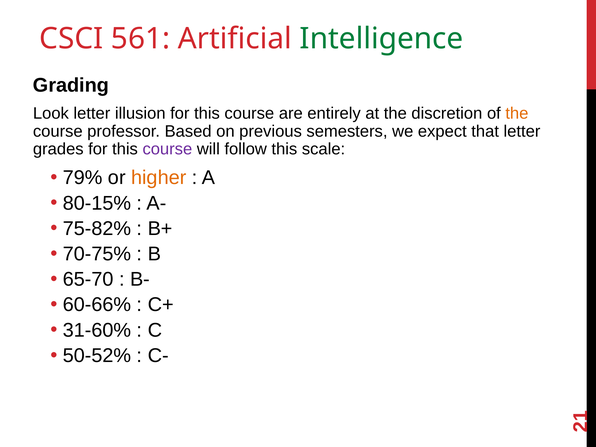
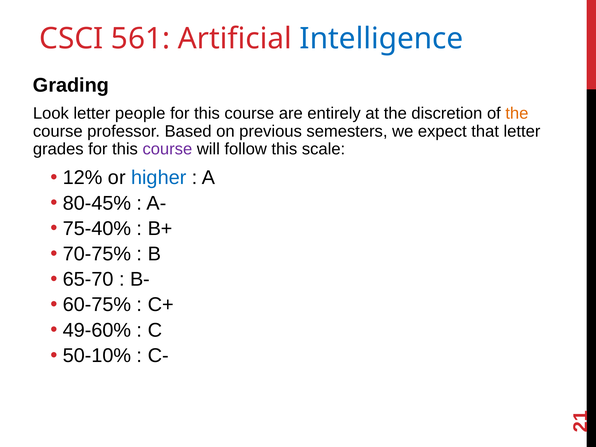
Intelligence colour: green -> blue (381, 39)
illusion: illusion -> people (140, 113)
79%: 79% -> 12% (83, 178)
higher colour: orange -> blue (159, 178)
80-15%: 80-15% -> 80-45% (97, 203)
75-82%: 75-82% -> 75-40% (97, 229)
60-66%: 60-66% -> 60-75% (97, 305)
31-60%: 31-60% -> 49-60% (97, 330)
50-52%: 50-52% -> 50-10% (97, 356)
